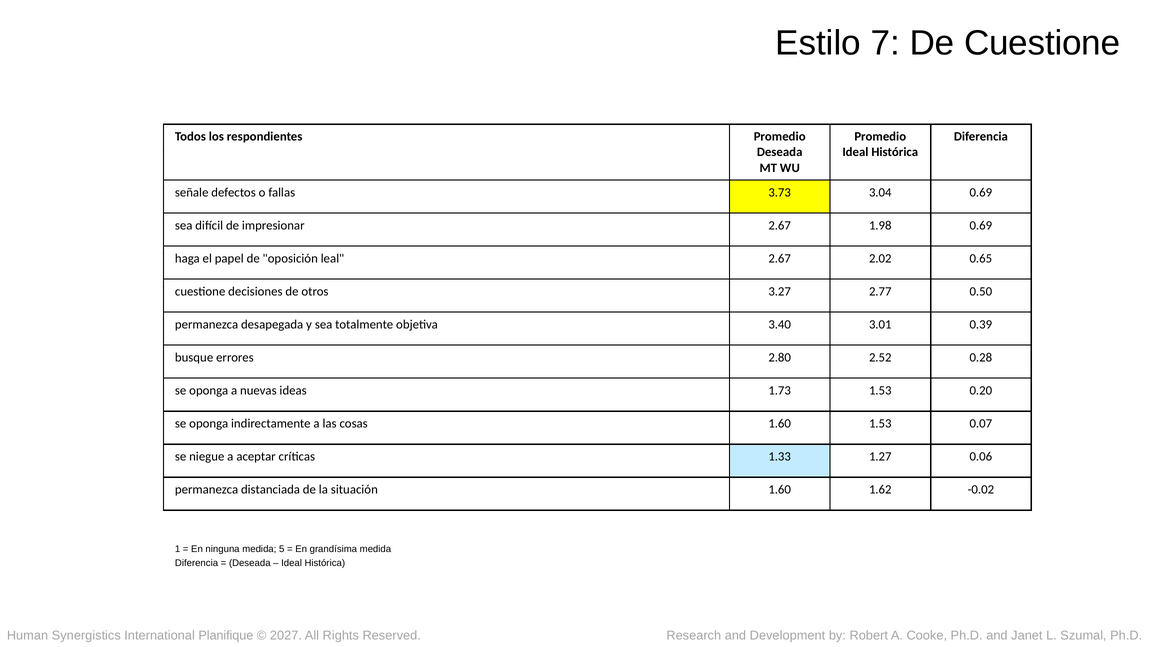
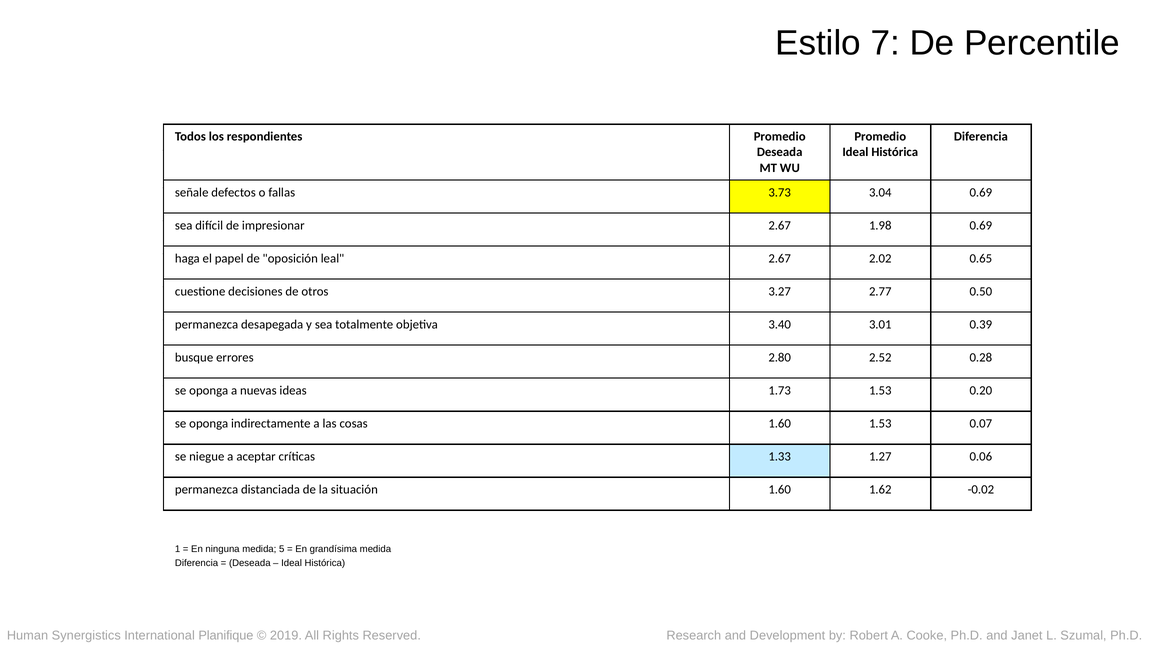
De Cuestione: Cuestione -> Percentile (1042, 43)
2027: 2027 -> 2019 (286, 635)
